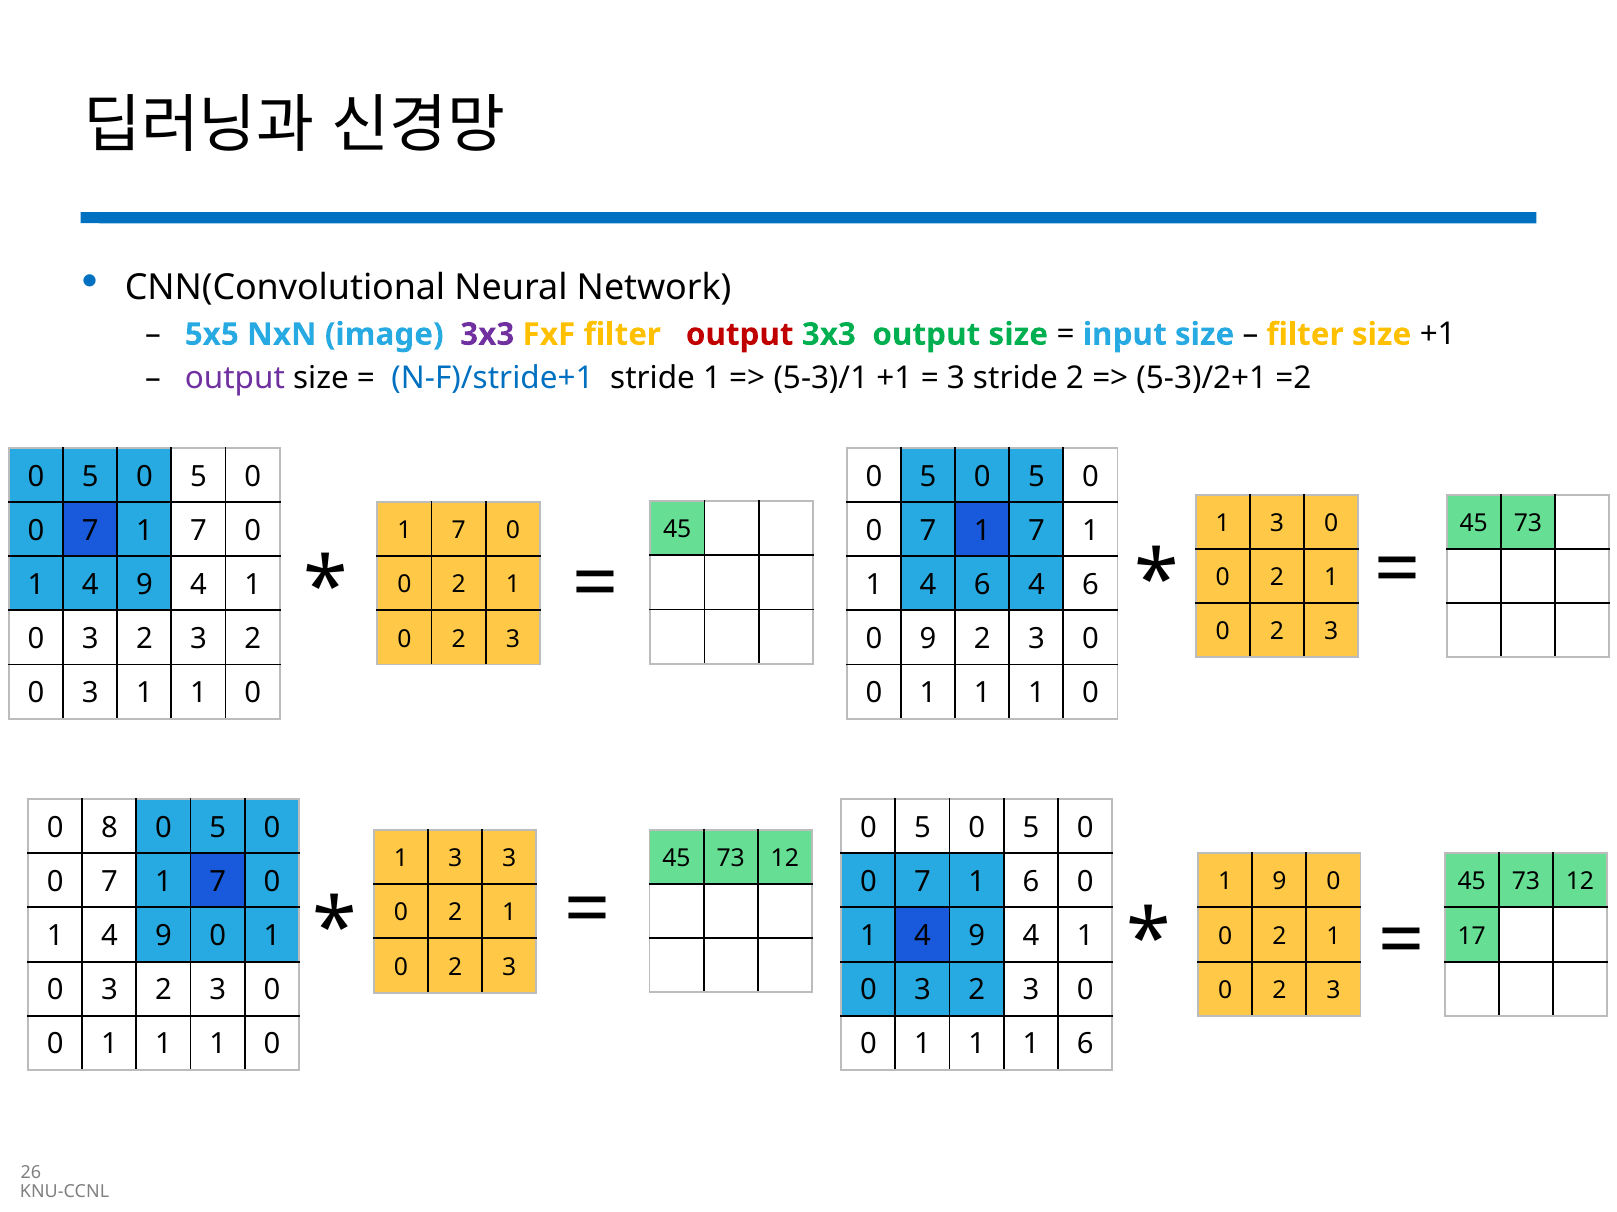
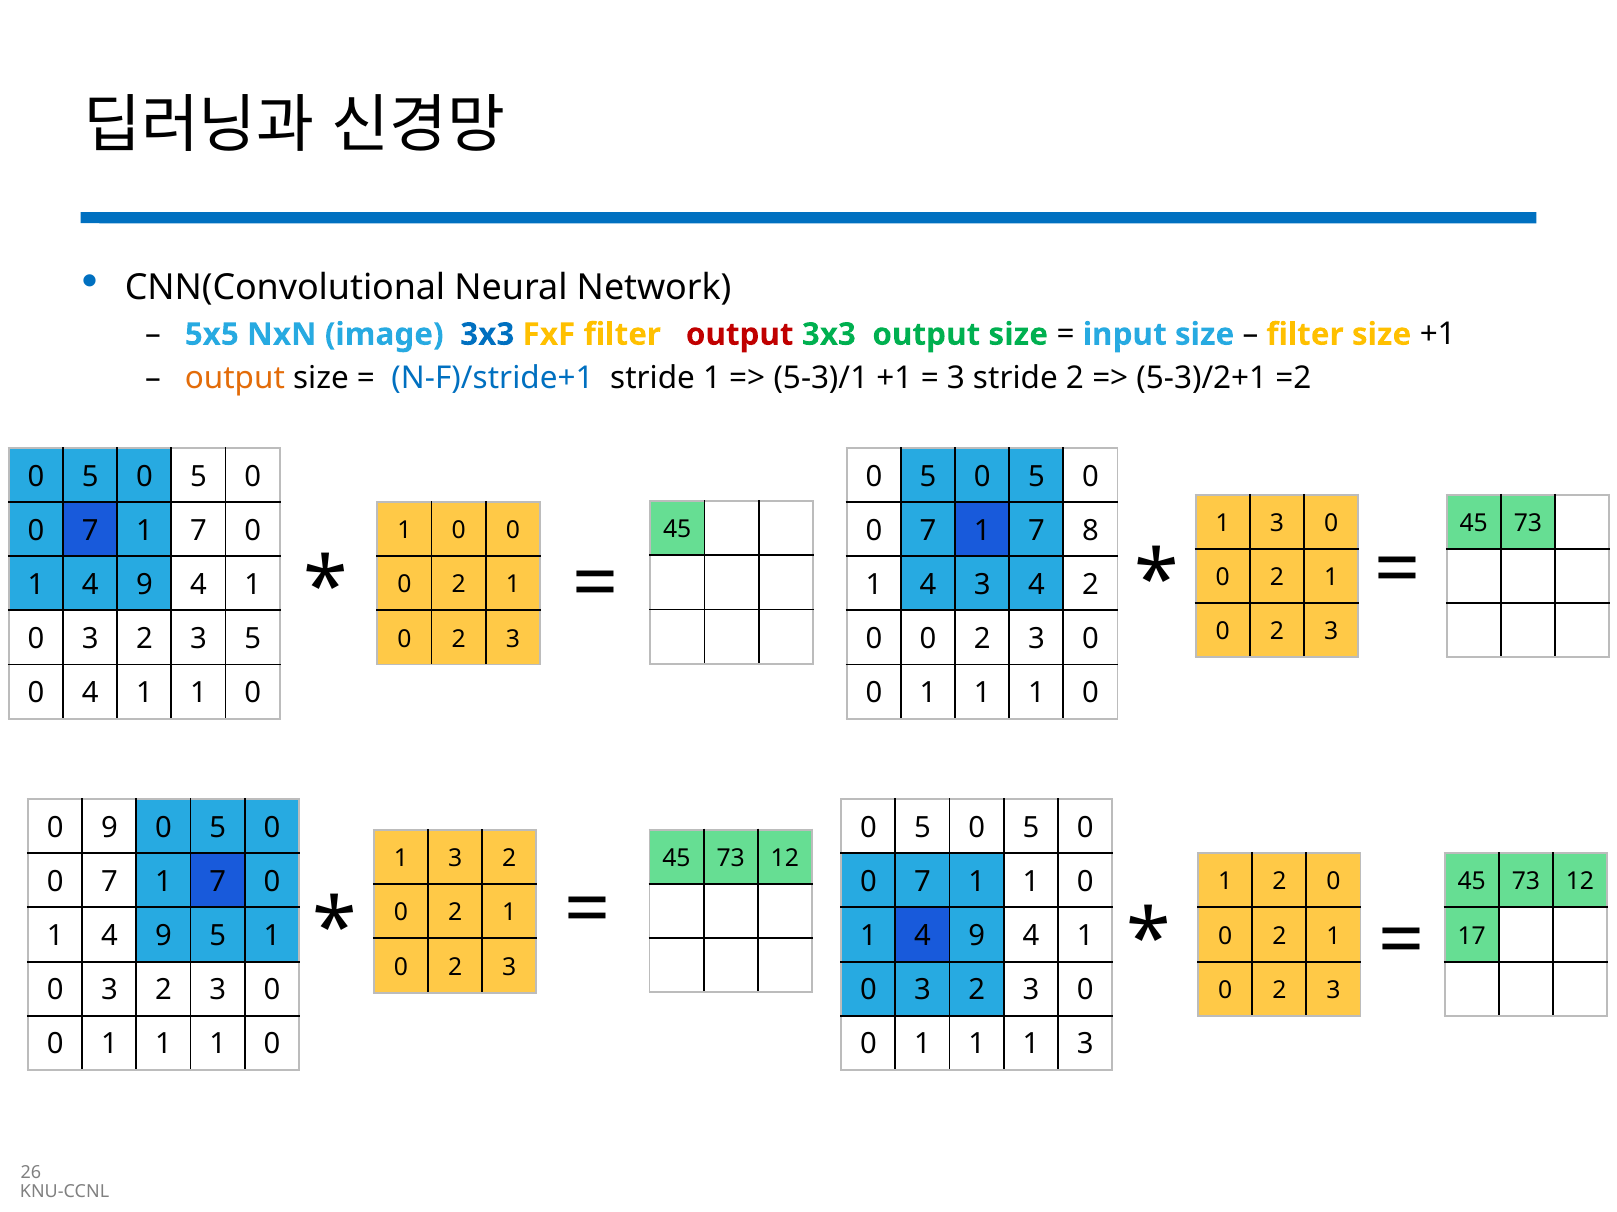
3x3 colour: purple -> blue (487, 335)
output colour: purple -> orange (235, 379)
1 7 1: 1 -> 8 (1091, 531)
7: 7 -> 0 (459, 531)
1 4 6: 6 -> 3 (982, 585)
6: 6 -> 2 (1091, 585)
2 3 2: 2 -> 5 (253, 639)
9: 9 -> 0 (928, 639)
3: 3 -> 4 (90, 694)
0 8: 8 -> 9 (109, 828)
1 3 3: 3 -> 2 (509, 859)
7 1 6: 6 -> 1 (1031, 882)
1 9: 9 -> 2 (1279, 882)
4 9 0: 0 -> 5 (218, 937)
1 1 6: 6 -> 3 (1085, 1045)
